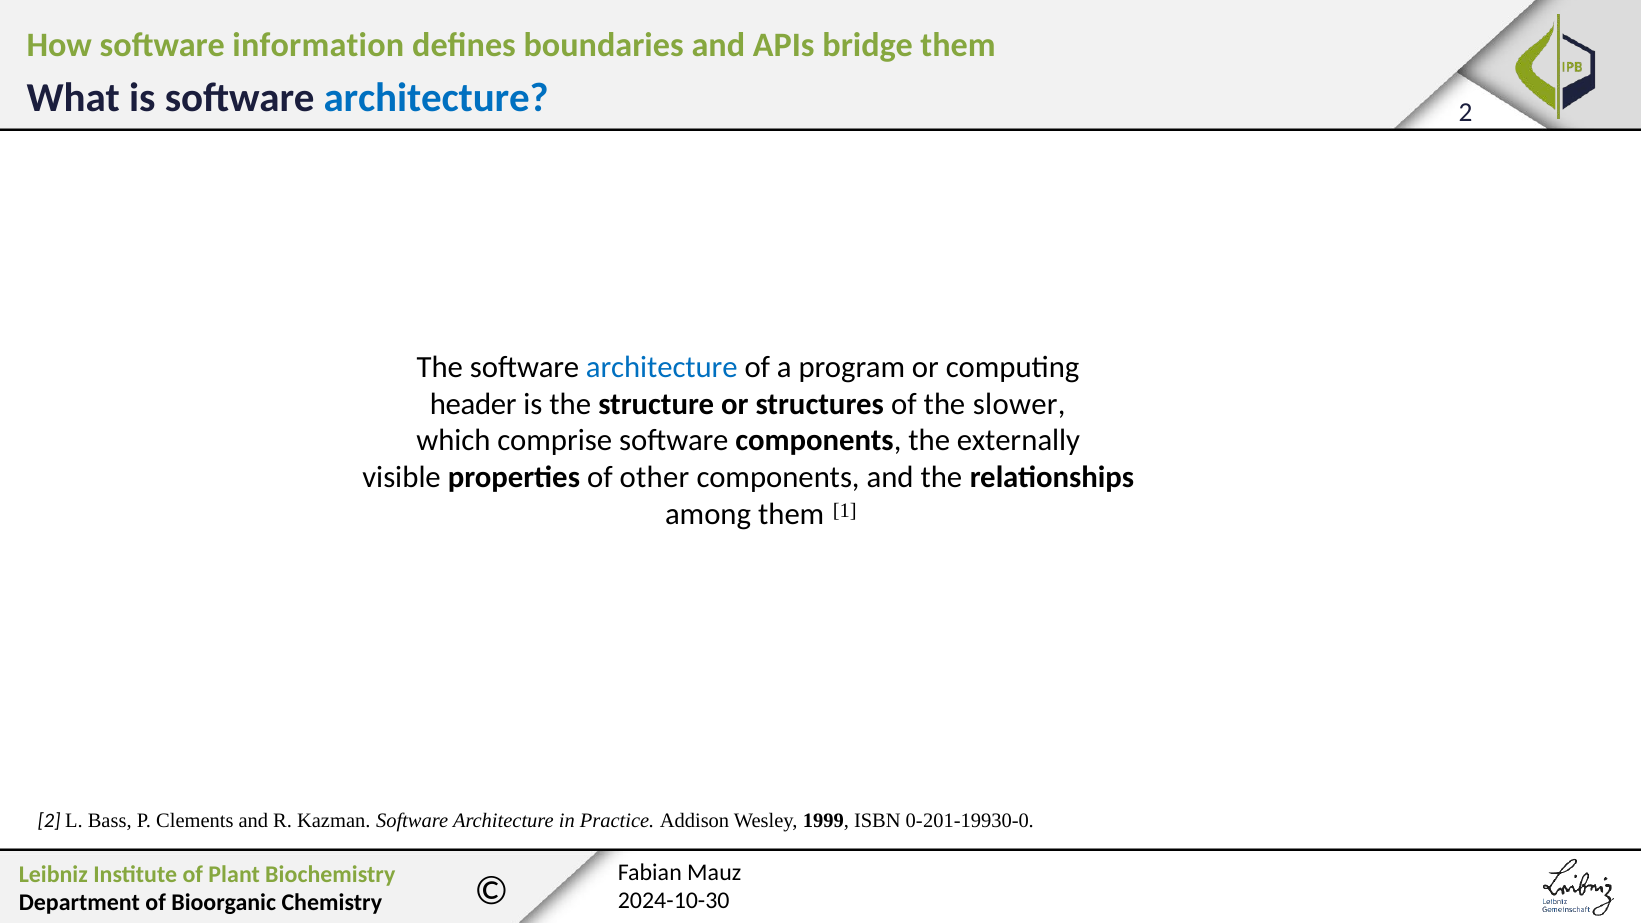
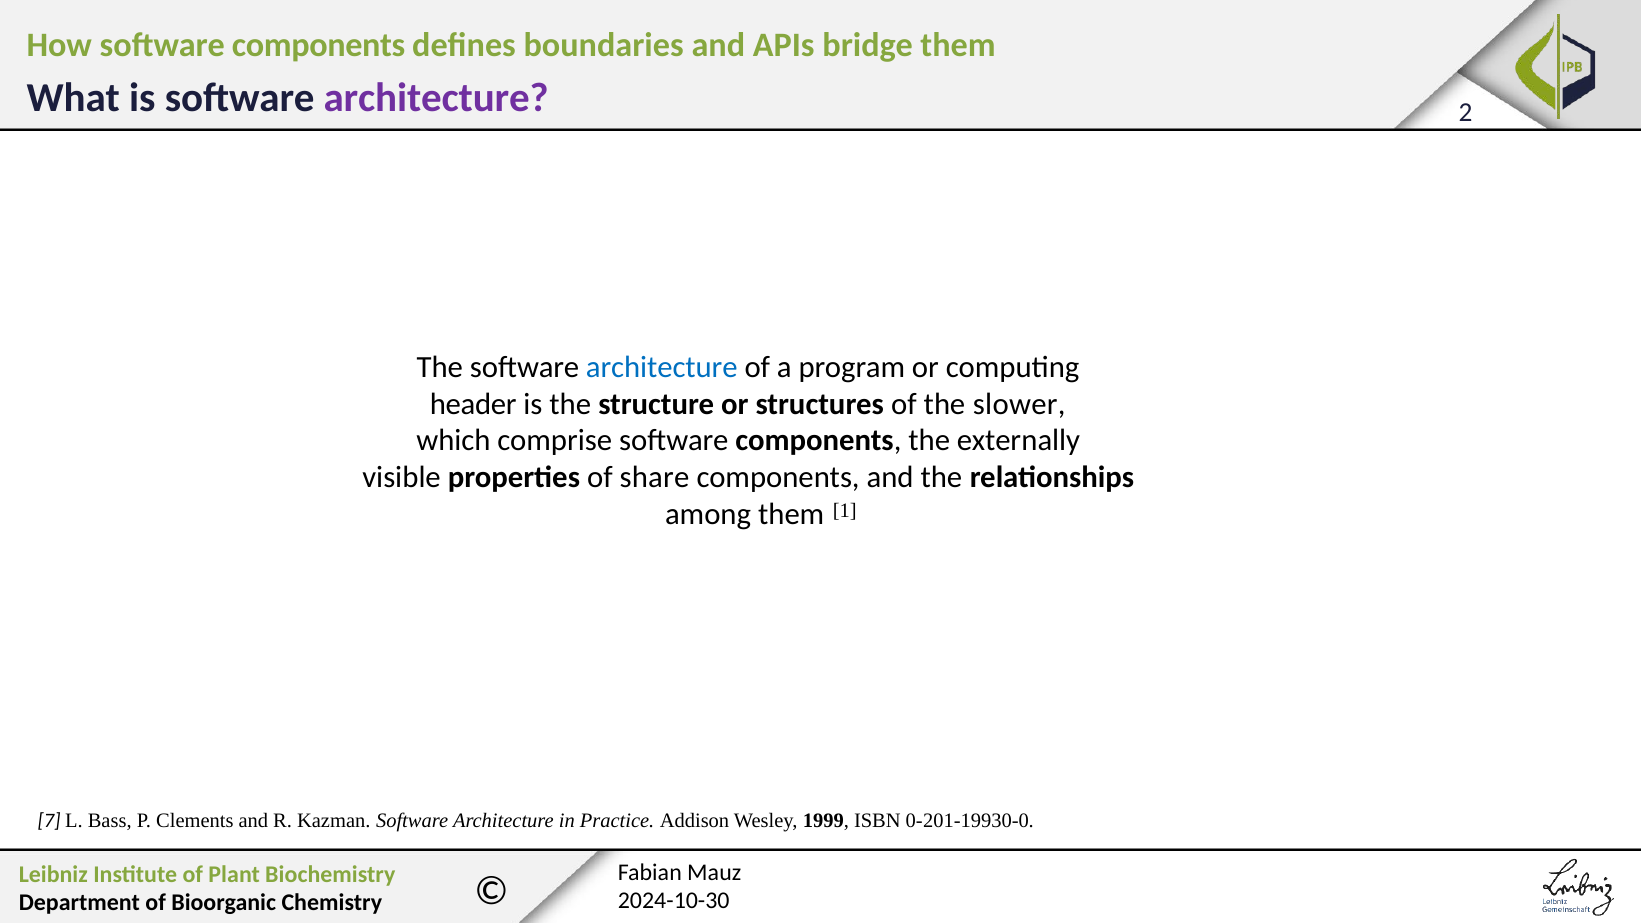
How software information: information -> components (319, 45)
architecture colour: blue -> purple (436, 98)
other: other -> share (654, 478)
2: 2 -> 7 (49, 820)
